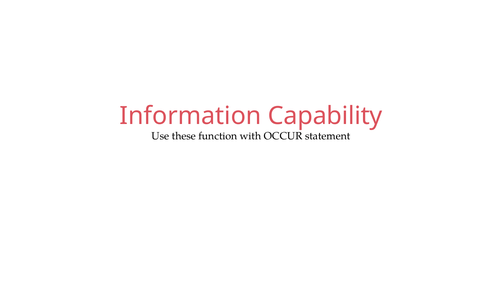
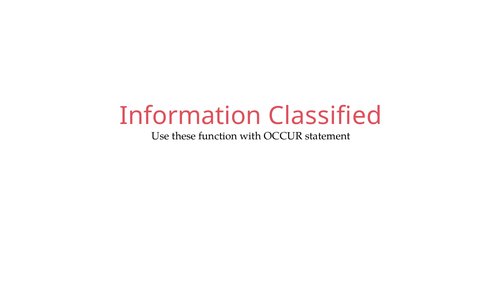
Capability: Capability -> Classified (325, 116)
